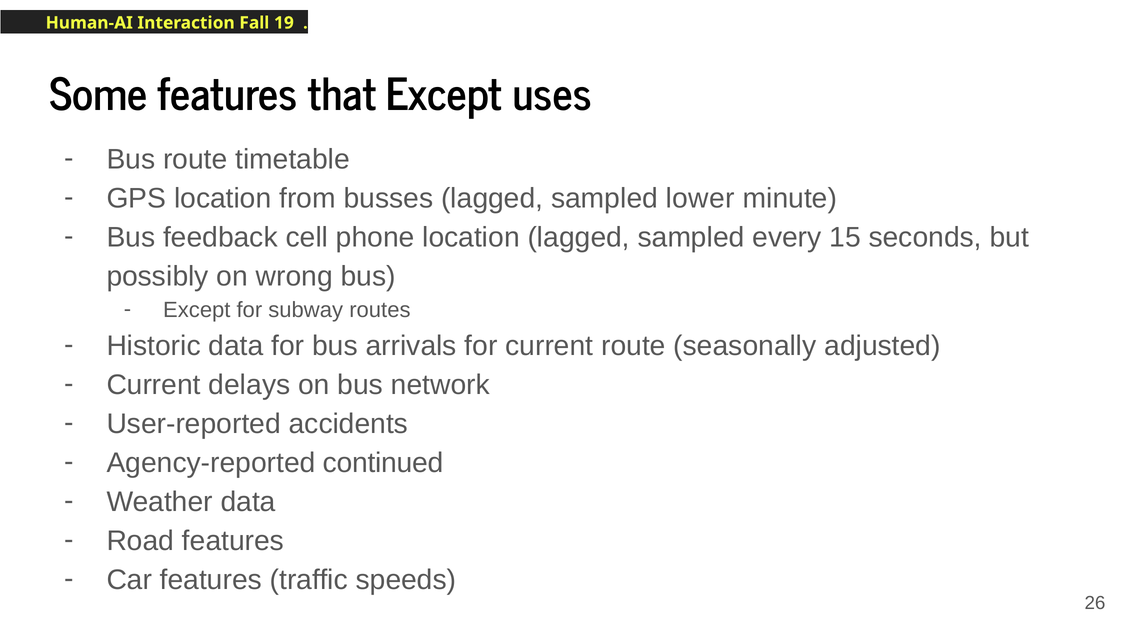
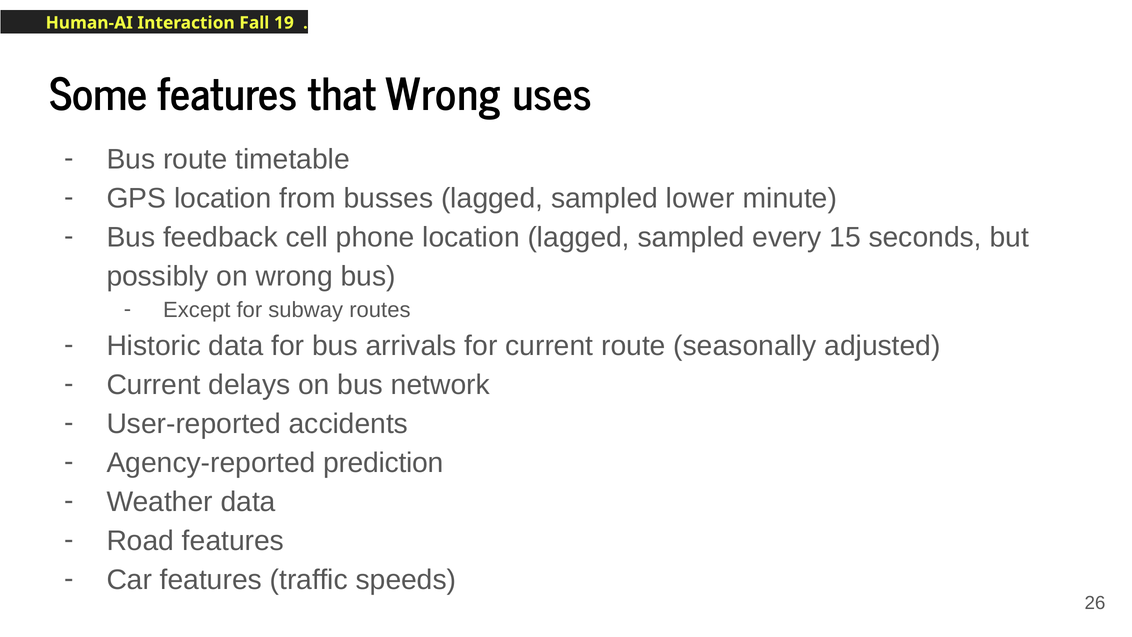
that Except: Except -> Wrong (443, 96)
continued: continued -> prediction (383, 463)
